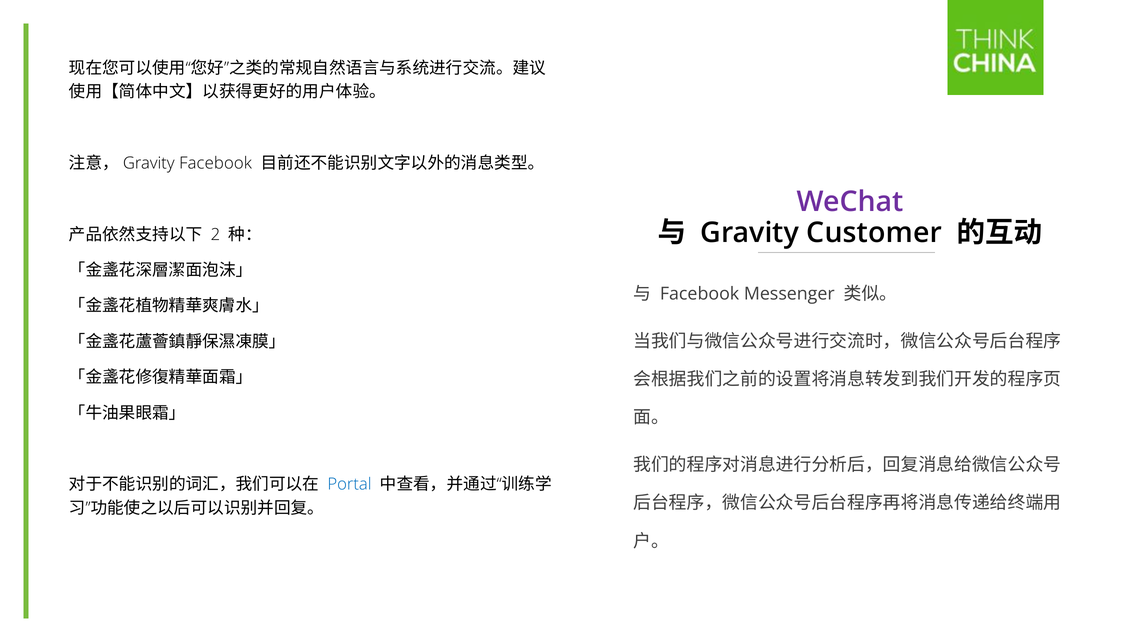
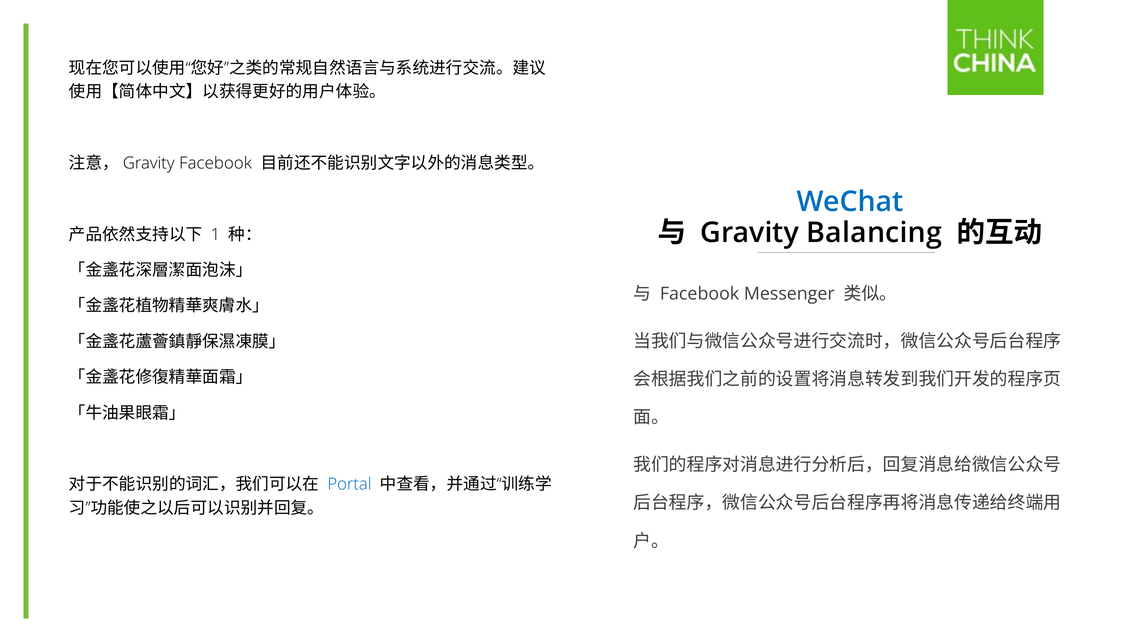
WeChat colour: purple -> blue (850, 202)
Customer: Customer -> Balancing (874, 233)
2: 2 -> 1 (215, 235)
